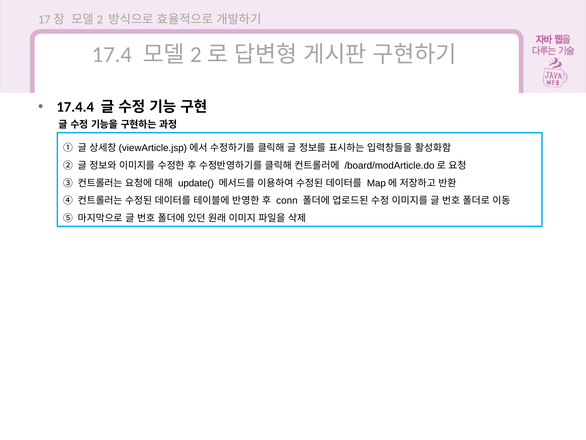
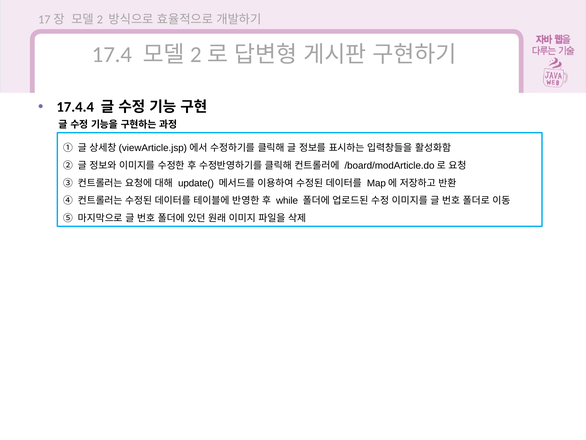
conn: conn -> while (287, 200)
